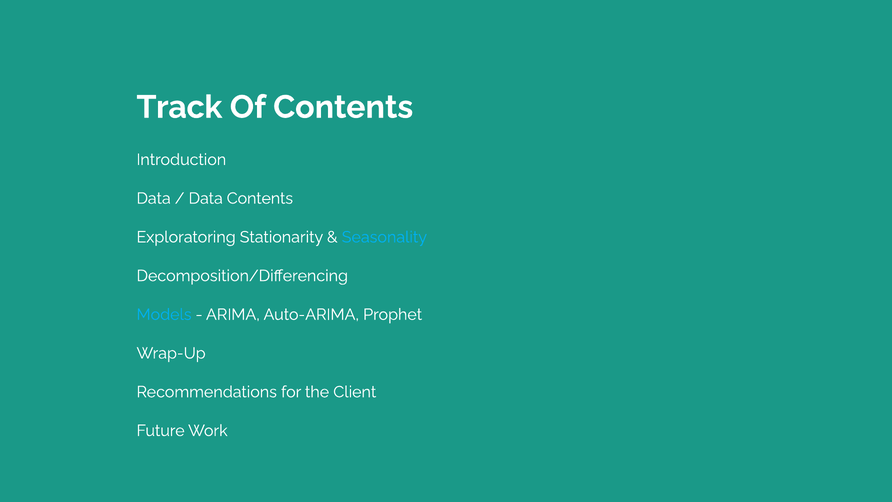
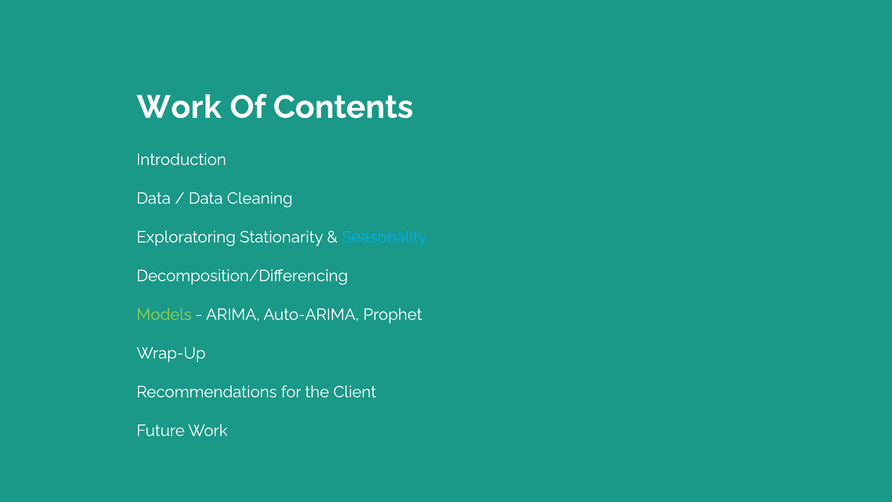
Track: Track -> Work (179, 107)
Data Contents: Contents -> Cleaning (260, 198)
Models colour: light blue -> light green (164, 314)
